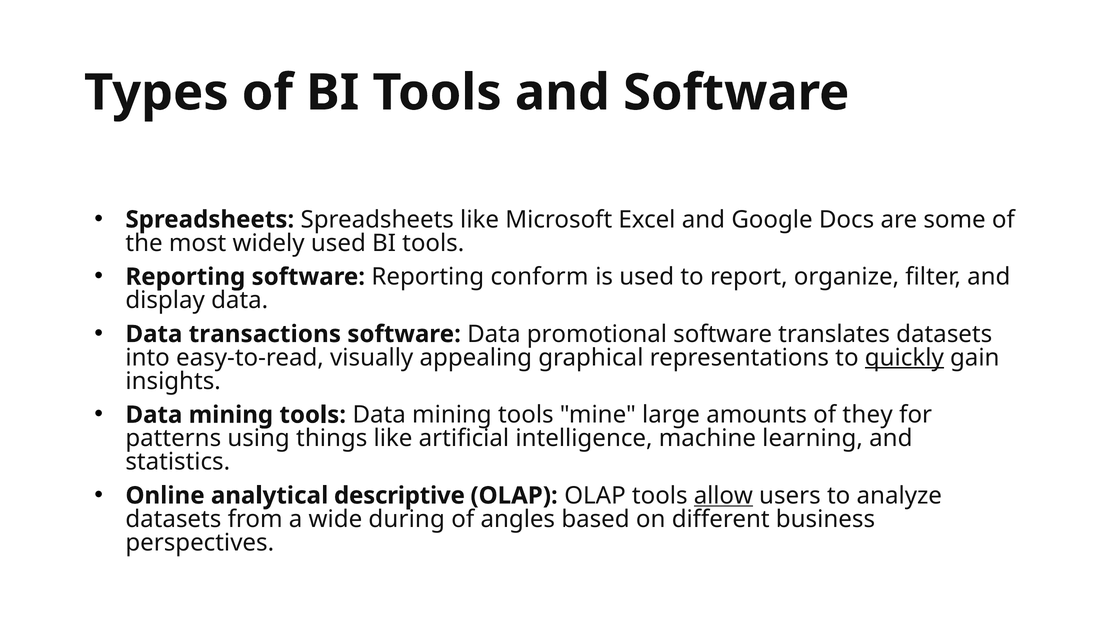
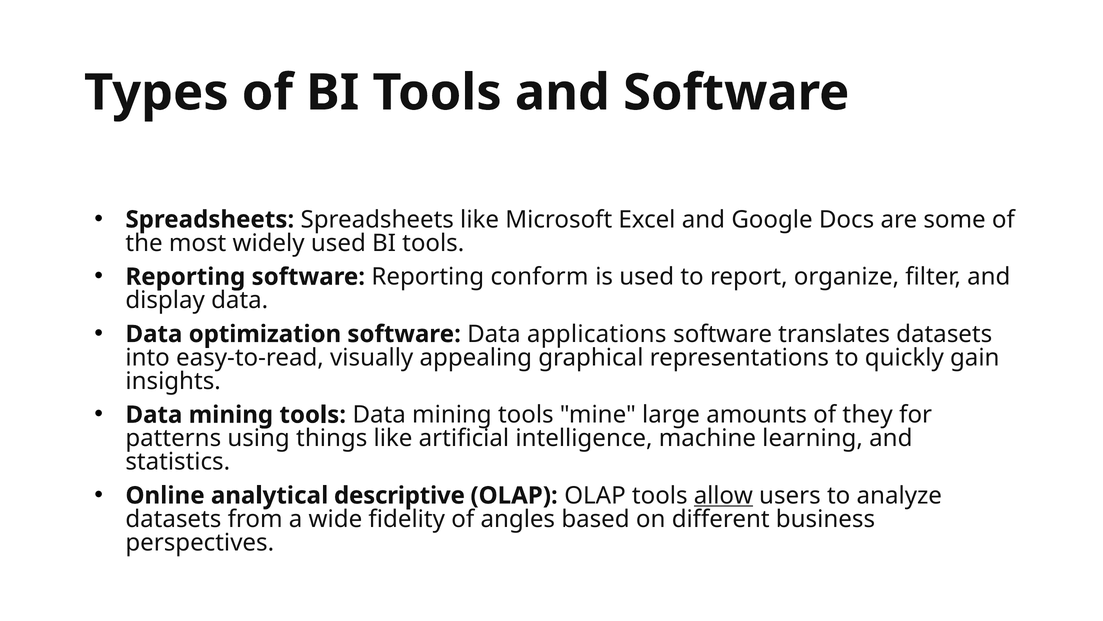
transactions: transactions -> optimization (265, 334)
promotional: promotional -> applications (597, 334)
quickly underline: present -> none (904, 357)
during: during -> fidelity (407, 519)
